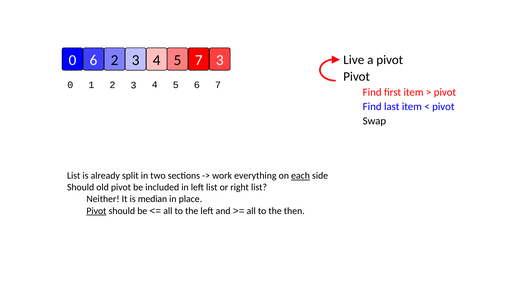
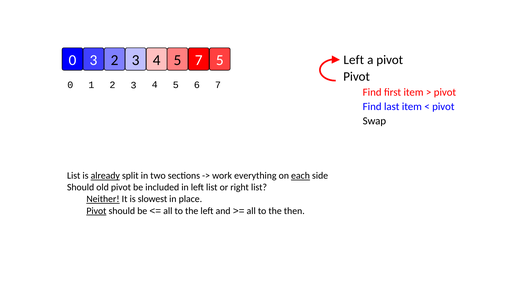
0 6: 6 -> 3 (93, 60)
3 3: 3 -> 5 (220, 60)
2 Live: Live -> Left (354, 60)
already underline: none -> present (105, 176)
Neither underline: none -> present (103, 199)
median: median -> slowest (152, 199)
